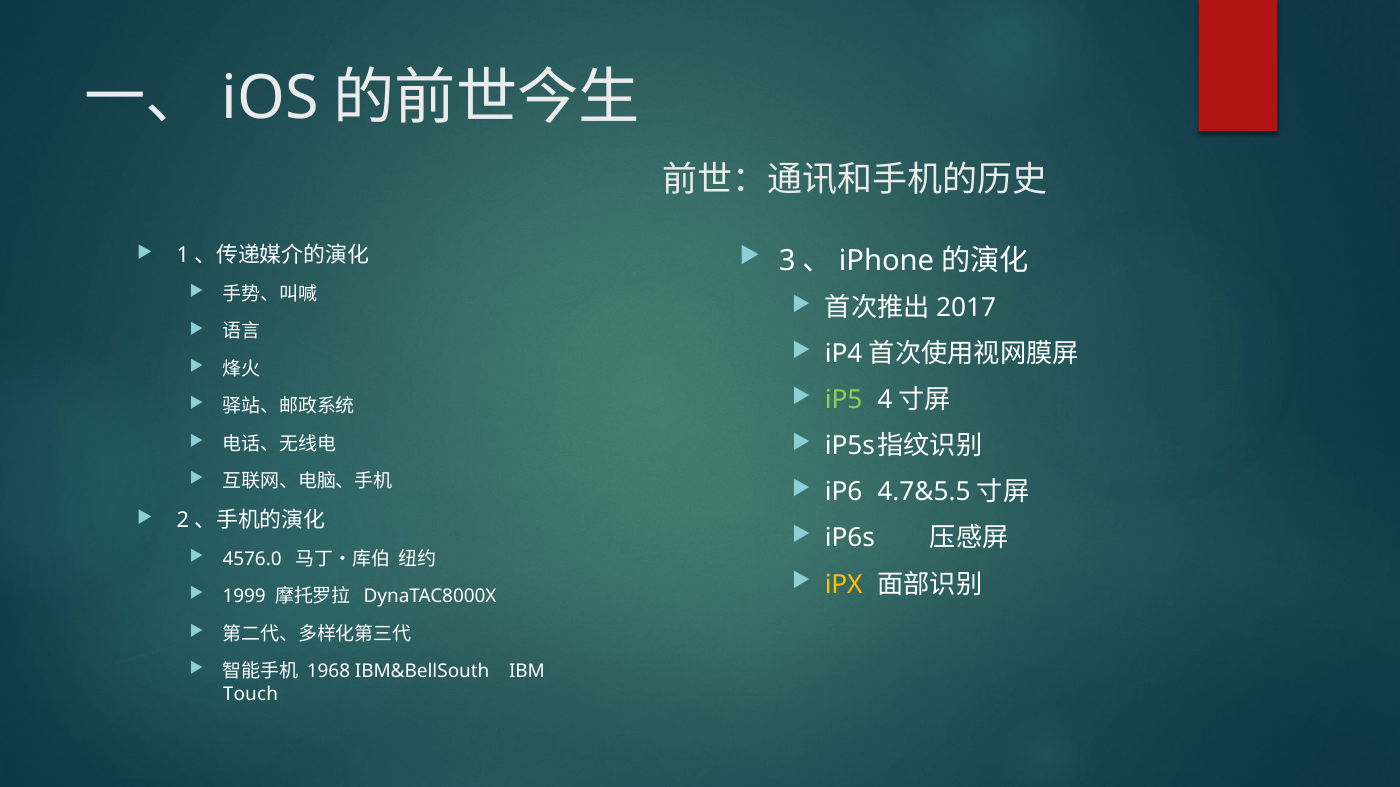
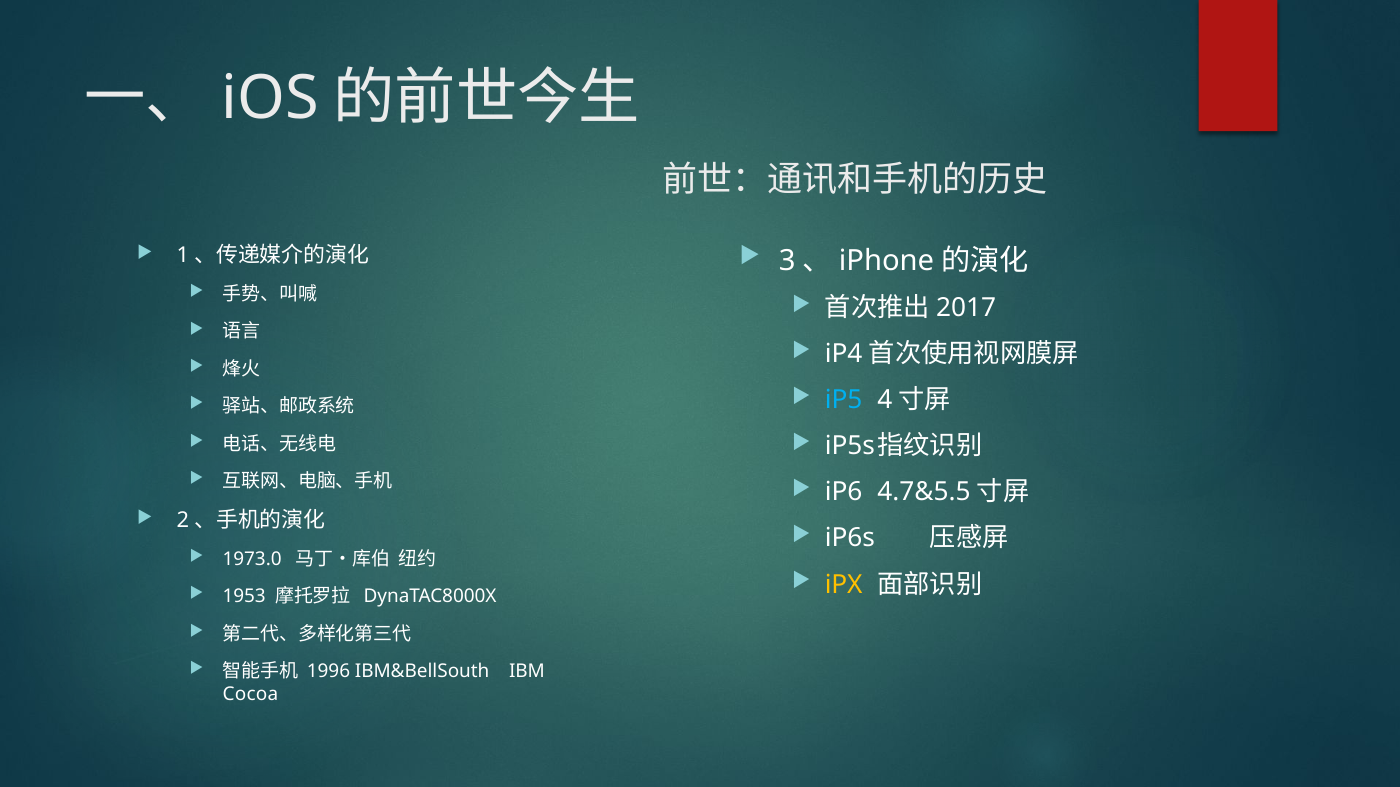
iP5 colour: light green -> light blue (844, 400)
4576.0: 4576.0 -> 1973.0 (252, 560)
1999: 1999 -> 1953 (244, 597)
1968: 1968 -> 1996 (328, 672)
Touch: Touch -> Cocoa (250, 695)
